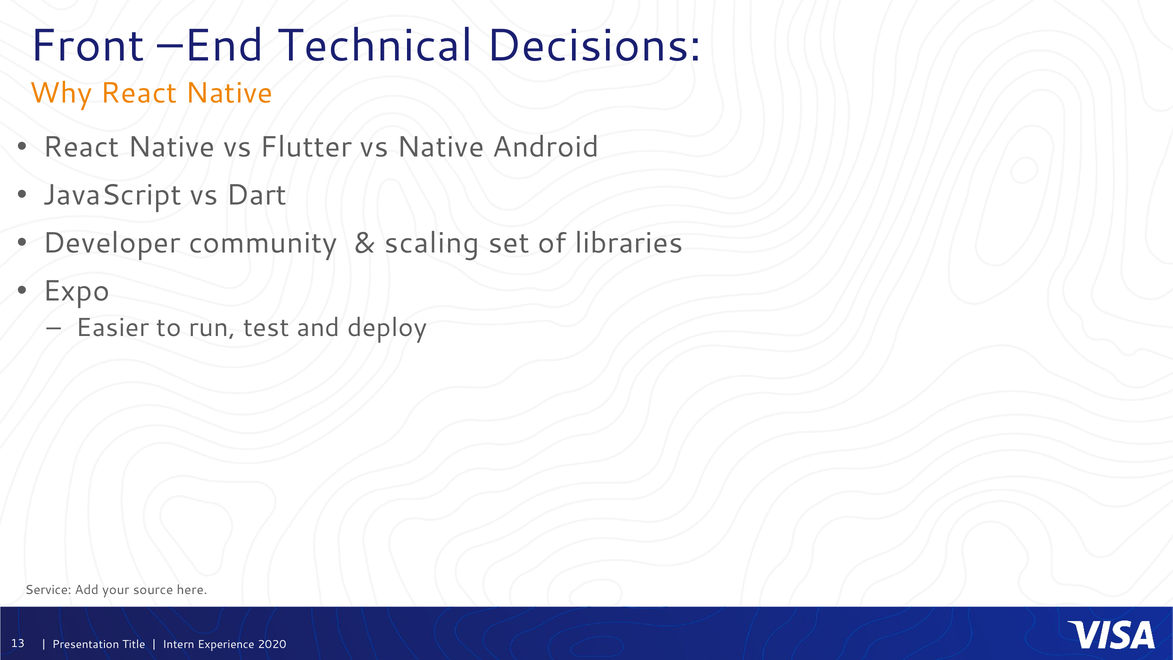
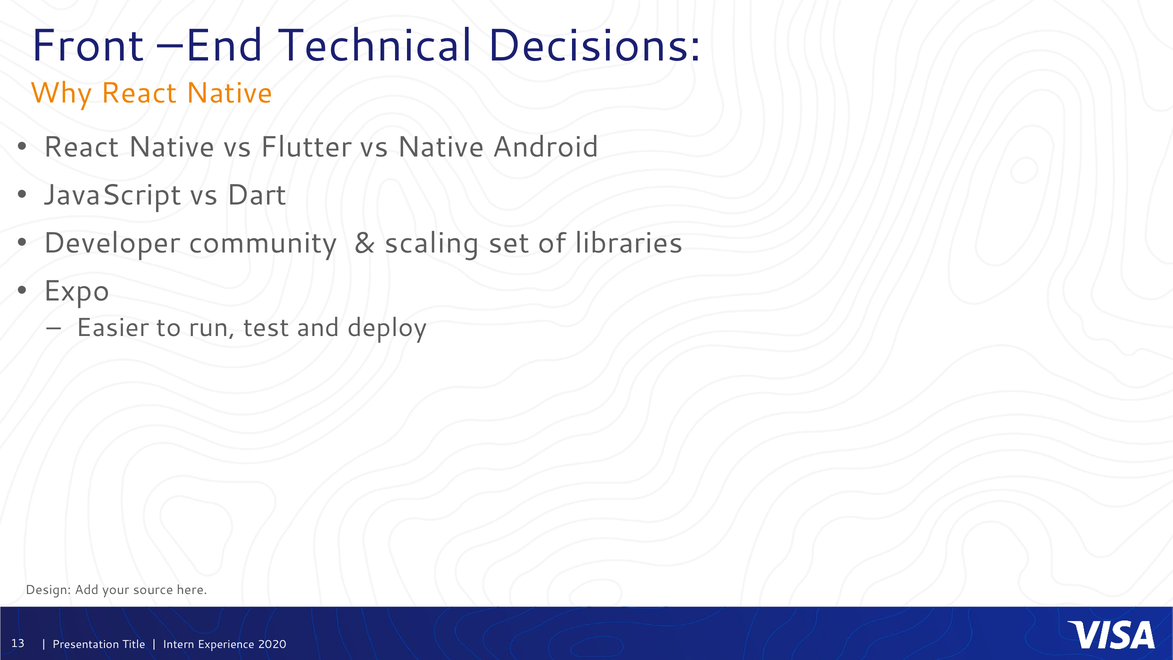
Service: Service -> Design (48, 590)
